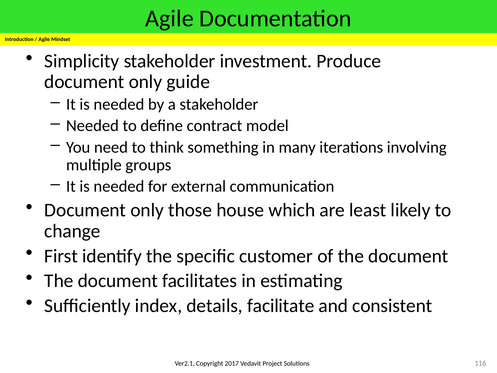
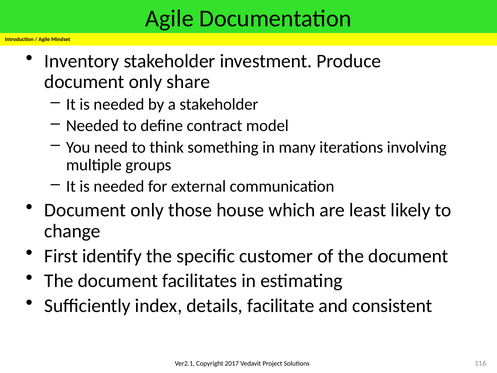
Simplicity: Simplicity -> Inventory (82, 61)
guide: guide -> share (188, 82)
